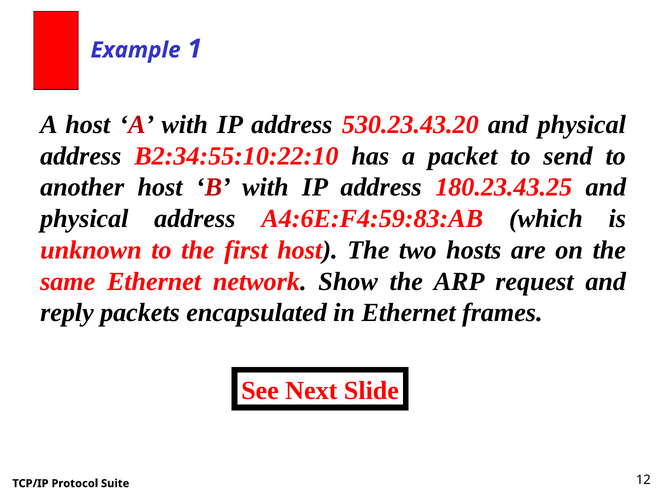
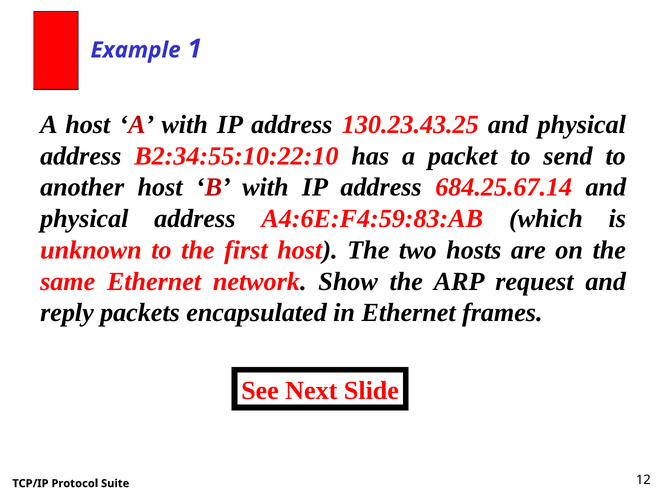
530.23.43.20: 530.23.43.20 -> 130.23.43.25 (410, 125)
180.23.43.25: 180.23.43.25 -> 684.25.67.14 (504, 187)
